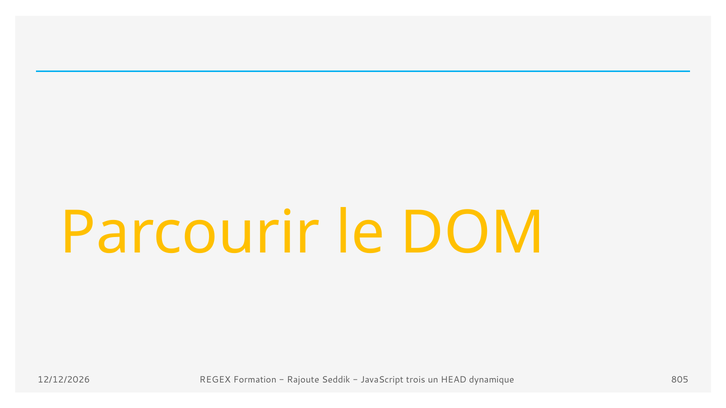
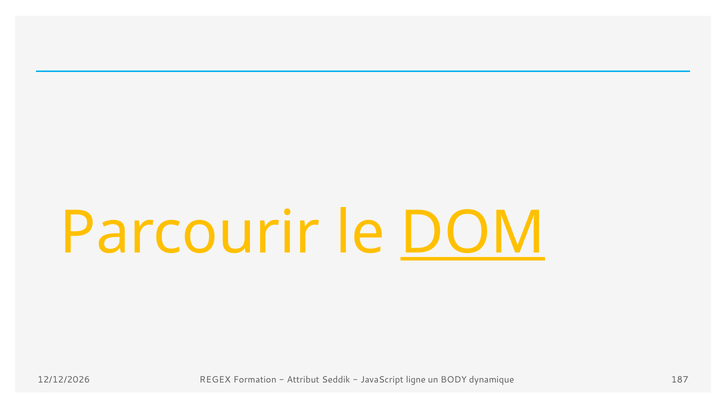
DOM underline: none -> present (473, 233)
Rajoute: Rajoute -> Attribut (303, 380)
trois: trois -> ligne (416, 380)
HEAD: HEAD -> BODY (454, 380)
805: 805 -> 187 (680, 380)
